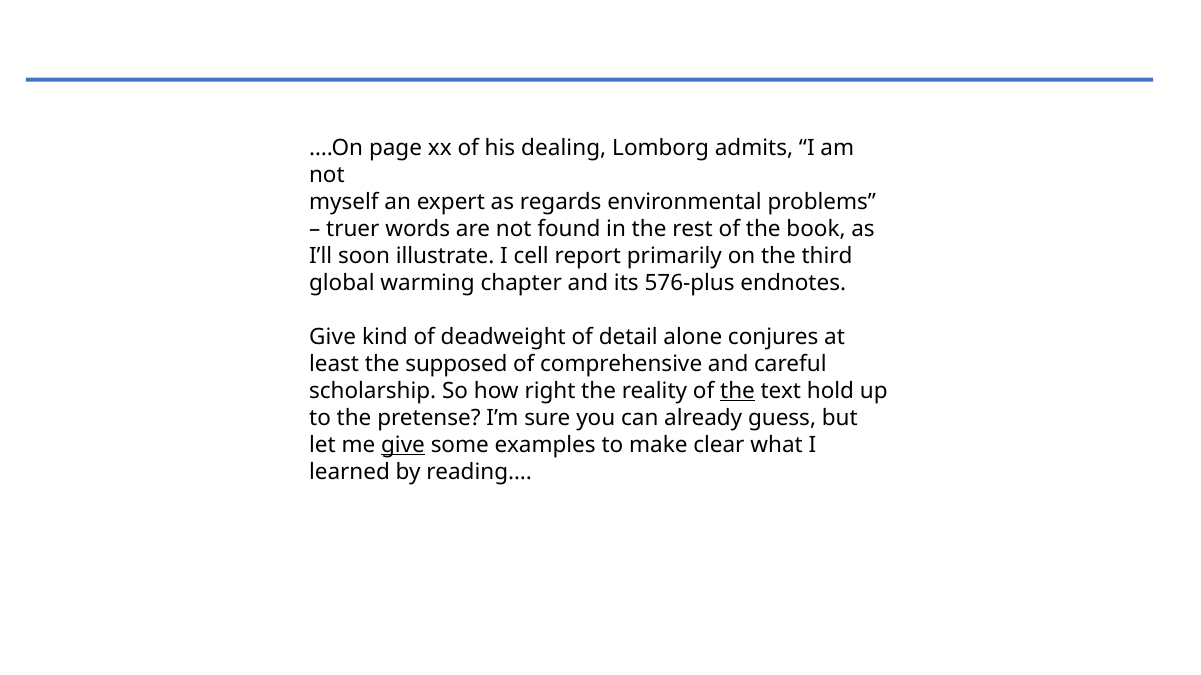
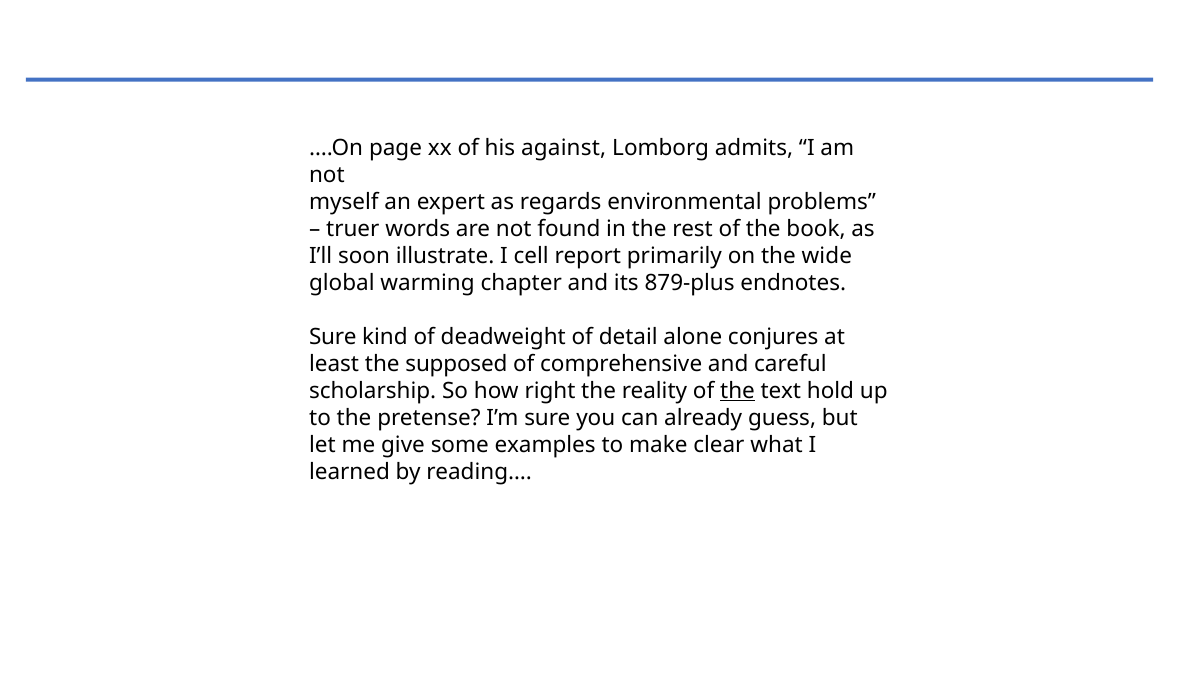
dealing: dealing -> against (564, 148)
third: third -> wide (827, 256)
576-plus: 576-plus -> 879-plus (690, 283)
Give: Give -> Sure (333, 337)
give underline: present -> none (403, 445)
